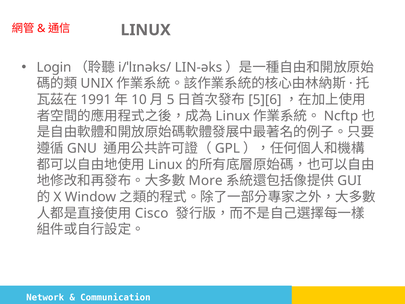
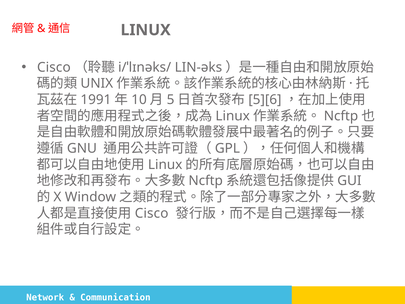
Login: Login -> Cisco (54, 67)
More: More -> Ncftp (206, 181)
